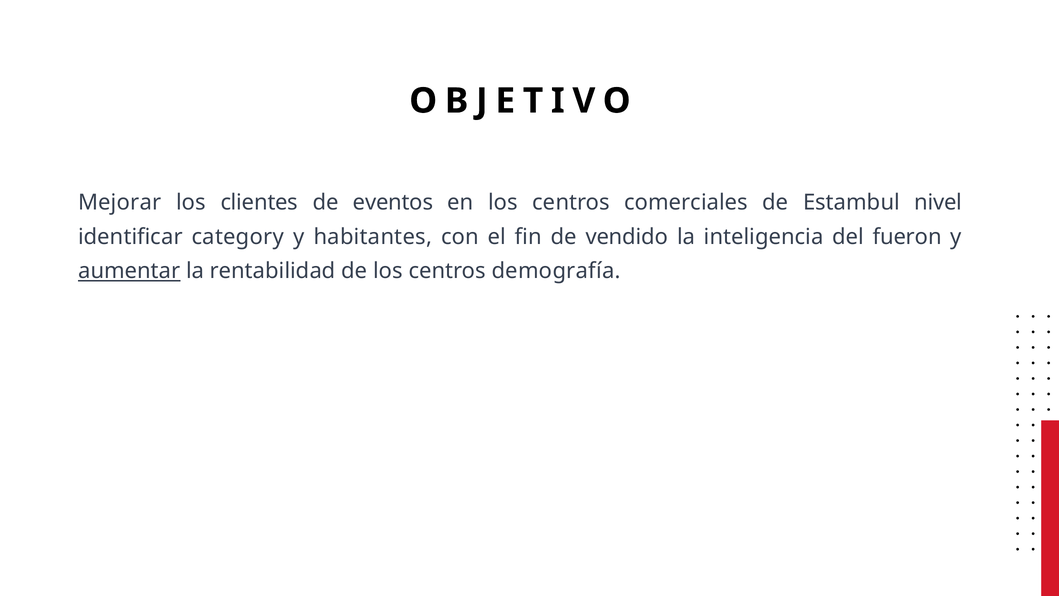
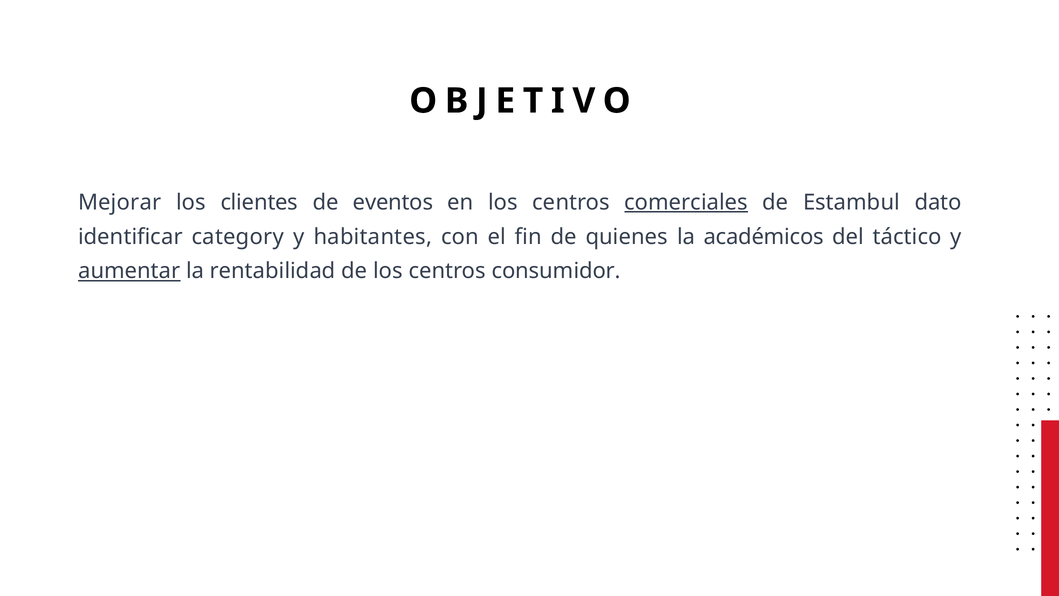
comerciales underline: none -> present (686, 202)
nivel: nivel -> dato (938, 202)
vendido: vendido -> quienes (627, 237)
inteligencia: inteligencia -> académicos (764, 237)
fueron: fueron -> táctico (907, 237)
demografía: demografía -> consumidor (556, 271)
